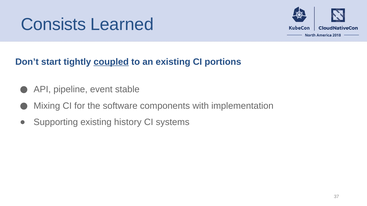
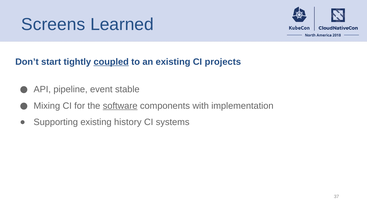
Consists: Consists -> Screens (53, 24)
portions: portions -> projects (223, 62)
software underline: none -> present (120, 106)
